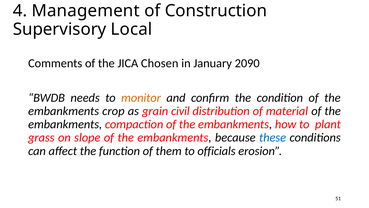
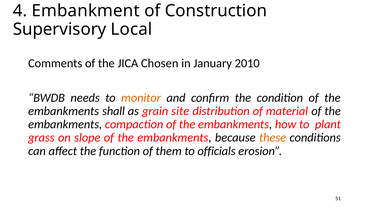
Management: Management -> Embankment (86, 11)
2090: 2090 -> 2010 (247, 63)
crop: crop -> shall (114, 111)
civil: civil -> site (180, 111)
these colour: blue -> orange (273, 137)
